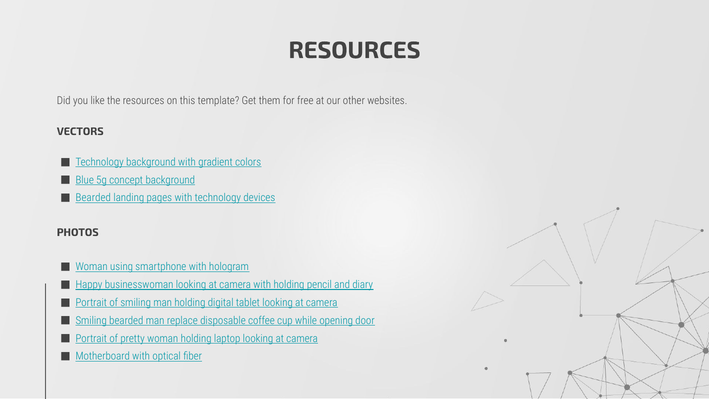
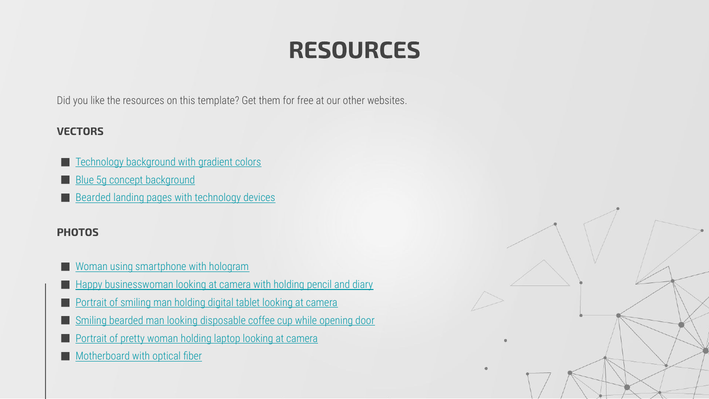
man replace: replace -> looking (182, 320)
